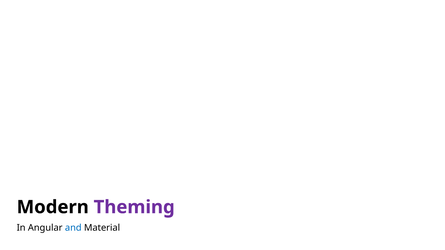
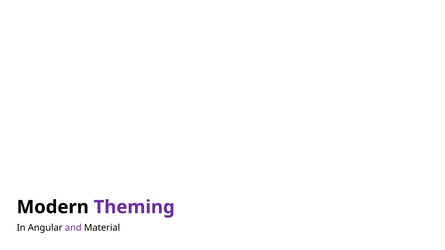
and colour: blue -> purple (73, 228)
